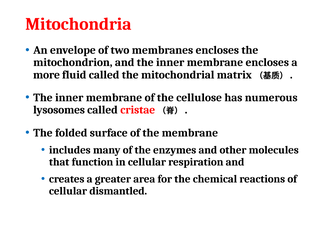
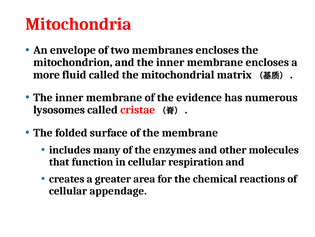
cellulose: cellulose -> evidence (199, 97)
dismantled: dismantled -> appendage (118, 190)
